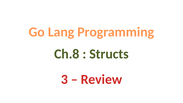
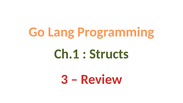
Ch.8: Ch.8 -> Ch.1 (67, 54)
